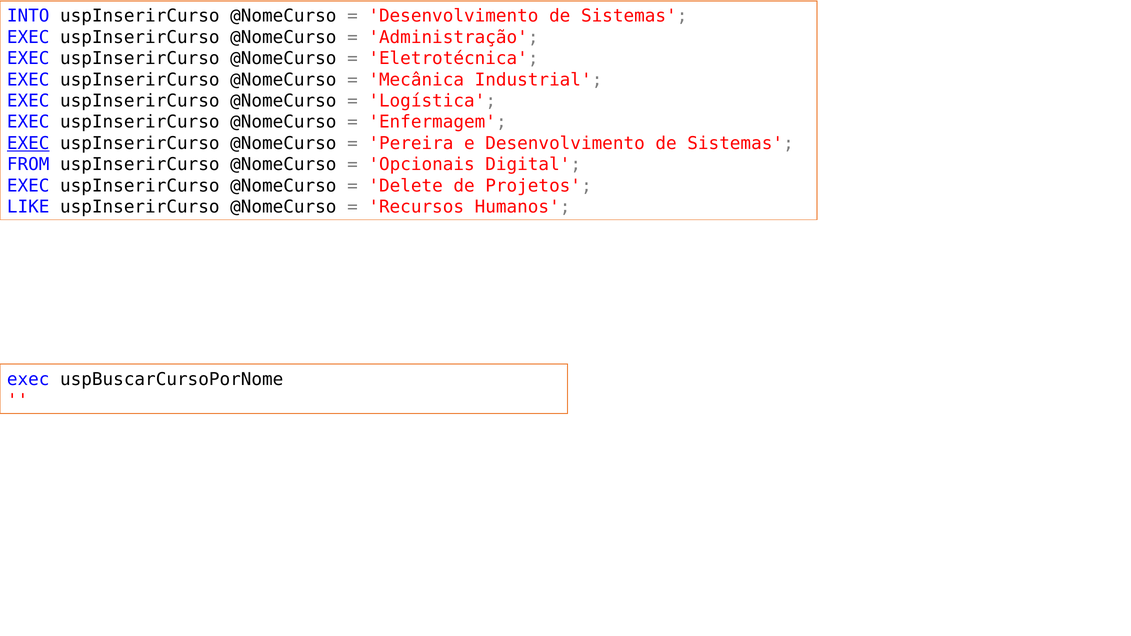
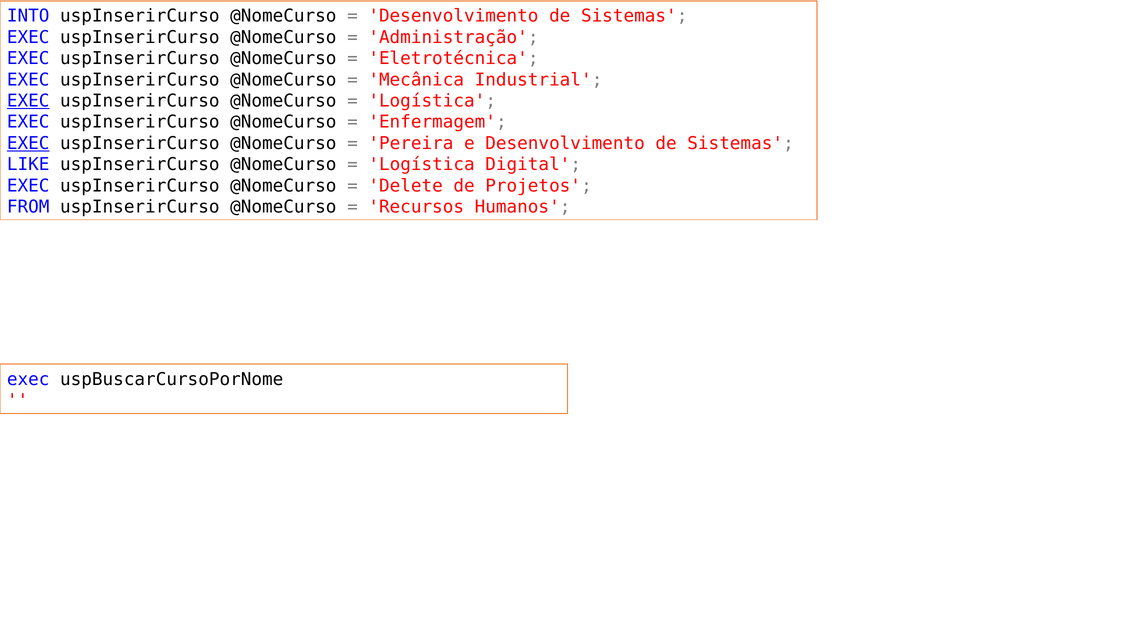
EXEC underline: none -> present (28, 101)
FROM: FROM -> LIKE (28, 165)
Opcionais: Opcionais -> Logística (422, 165)
LIKE: LIKE -> FROM (28, 207)
